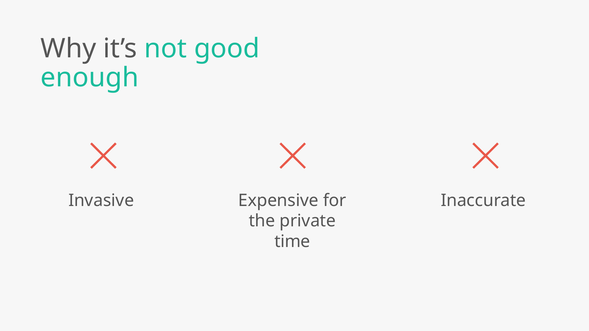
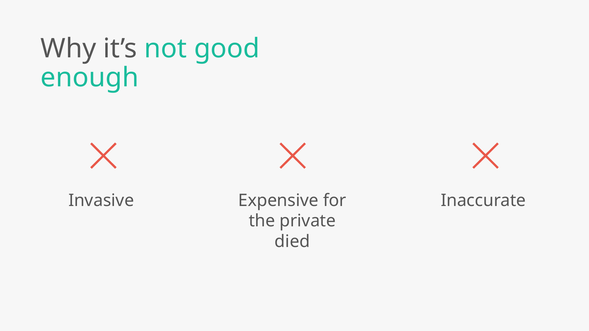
time: time -> died (292, 242)
